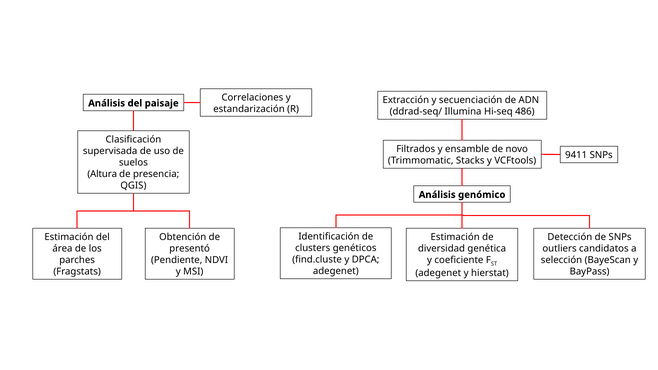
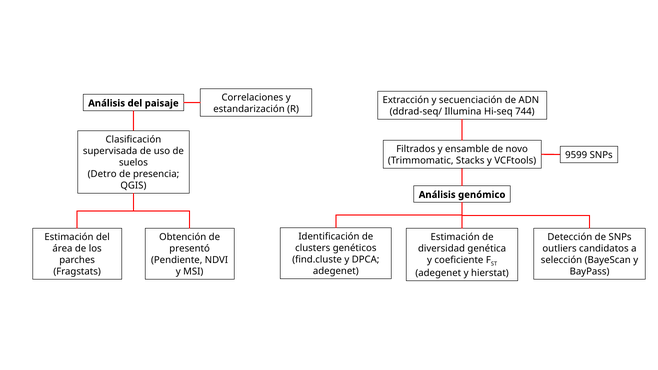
486: 486 -> 744 (525, 112)
9411: 9411 -> 9599 (576, 155)
Altura: Altura -> Detro (102, 174)
